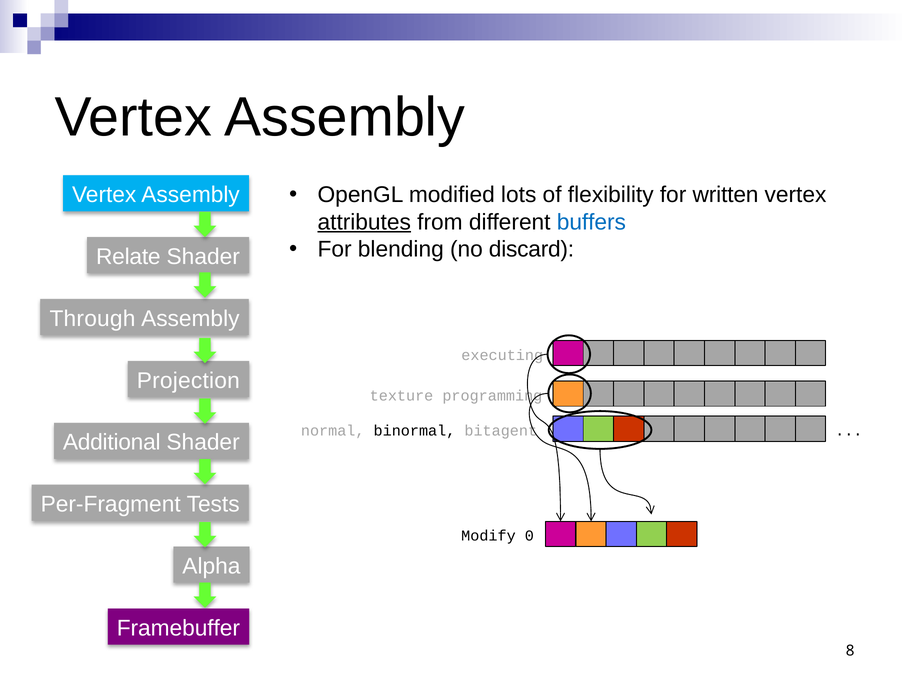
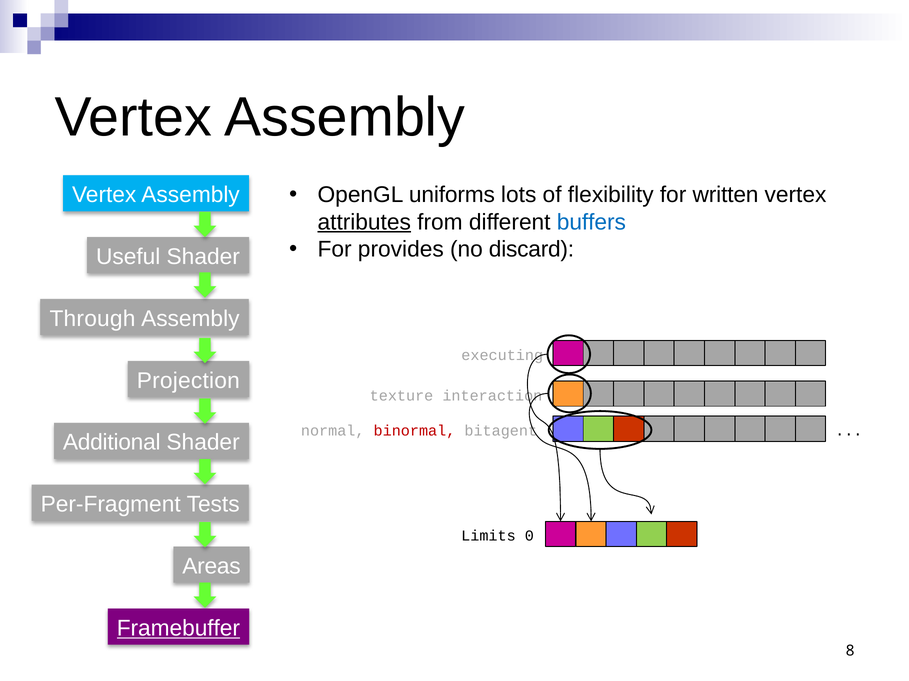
modified: modified -> uniforms (452, 195)
blending: blending -> provides (401, 250)
Relate: Relate -> Useful (128, 257)
programming: programming -> interaction (492, 396)
binormal colour: black -> red (414, 431)
Modify: Modify -> Limits (488, 536)
Alpha: Alpha -> Areas (212, 567)
Framebuffer underline: none -> present (178, 629)
